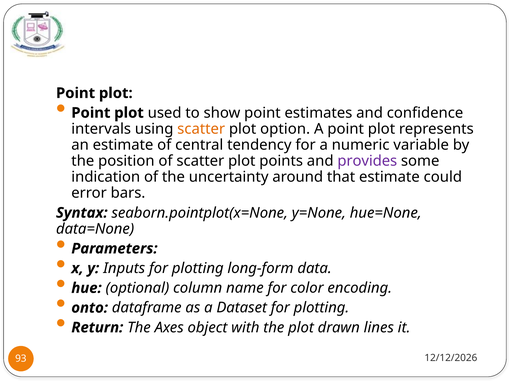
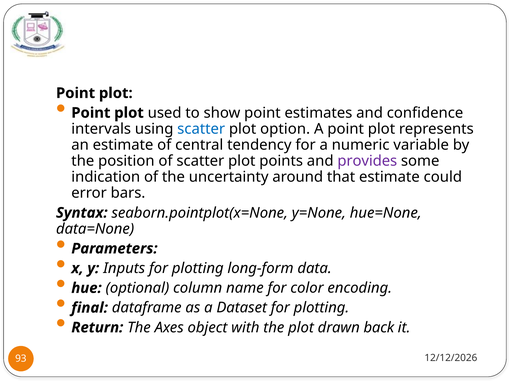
scatter colour: orange -> blue (201, 129)
onto: onto -> final (90, 308)
lines: lines -> back (379, 328)
